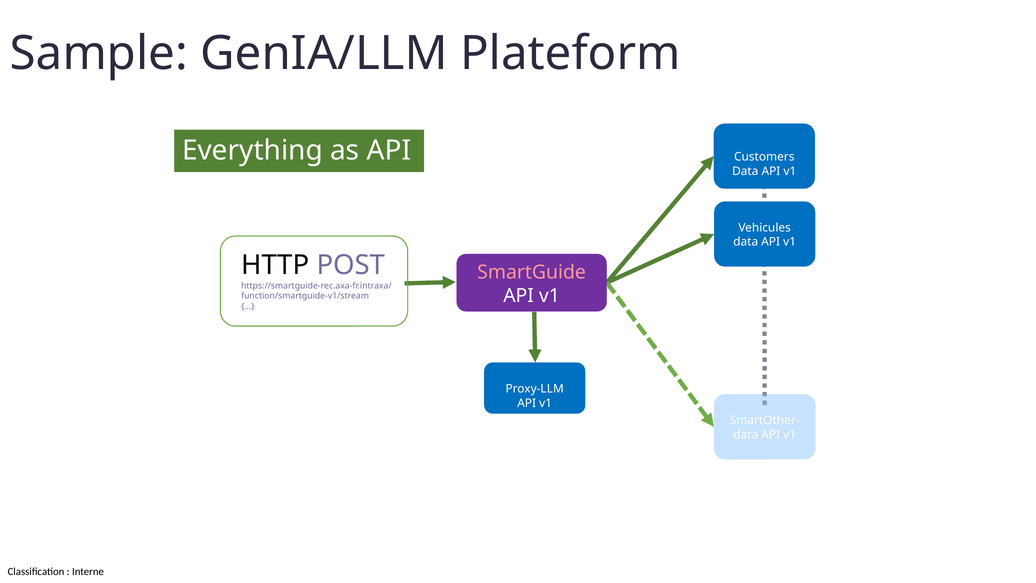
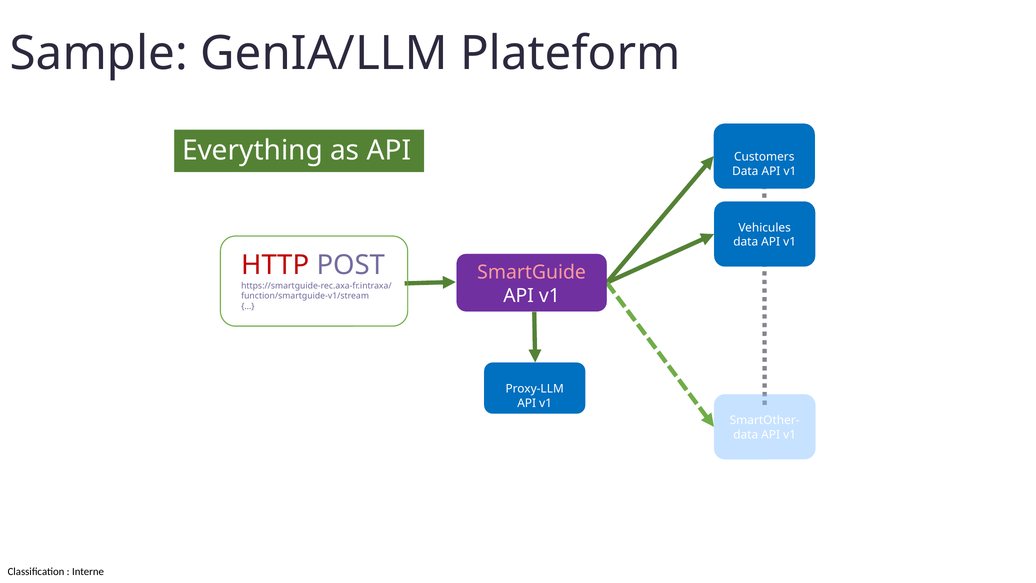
HTTP colour: black -> red (275, 265)
